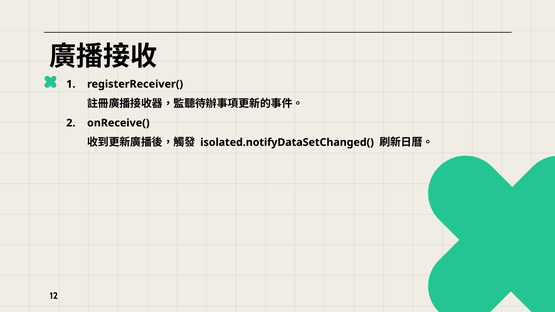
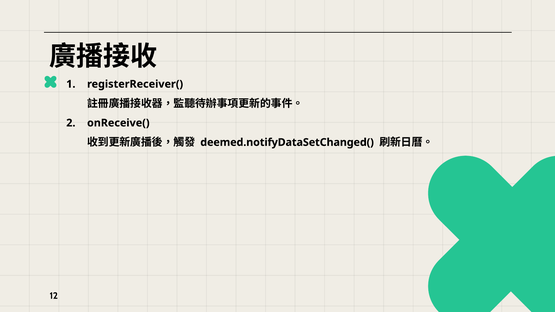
isolated.notifyDataSetChanged(: isolated.notifyDataSetChanged( -> deemed.notifyDataSetChanged( (287, 142)
